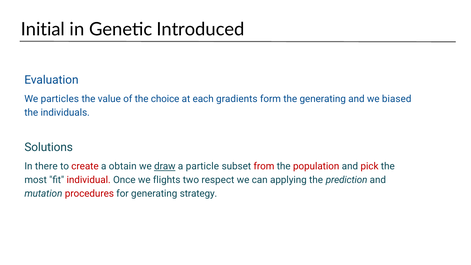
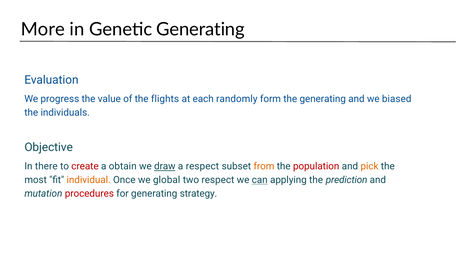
Initial: Initial -> More (43, 29)
Genetic Introduced: Introduced -> Generating (200, 29)
particles: particles -> progress (60, 99)
choice: choice -> flights (165, 99)
gradients: gradients -> randomly (237, 99)
Solutions: Solutions -> Objective (49, 147)
a particle: particle -> respect (202, 166)
from colour: red -> orange (264, 166)
pick colour: red -> orange (369, 166)
individual colour: red -> orange (89, 180)
flights: flights -> global (167, 180)
can underline: none -> present (260, 180)
